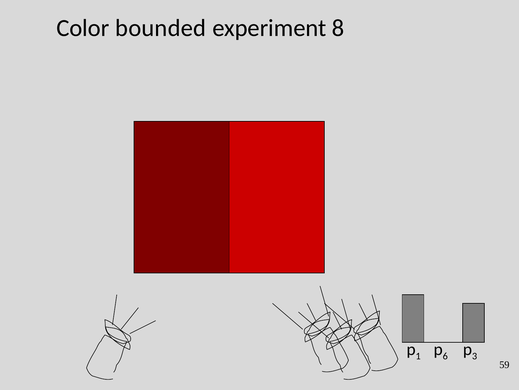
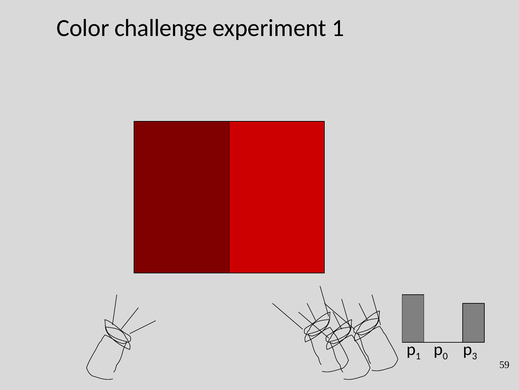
bounded: bounded -> challenge (161, 28)
experiment 8: 8 -> 1 (338, 28)
6: 6 -> 0 (445, 356)
